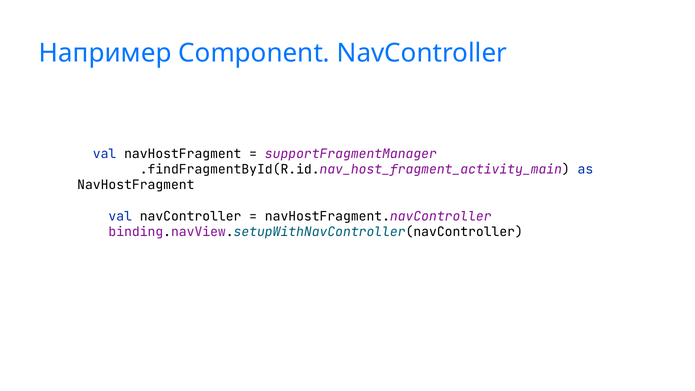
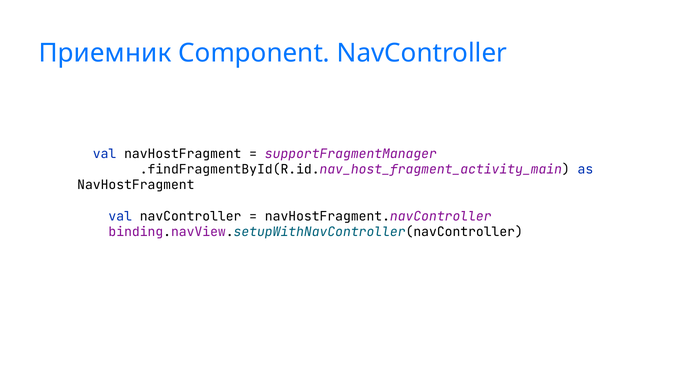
Например: Например -> Приемник (105, 53)
